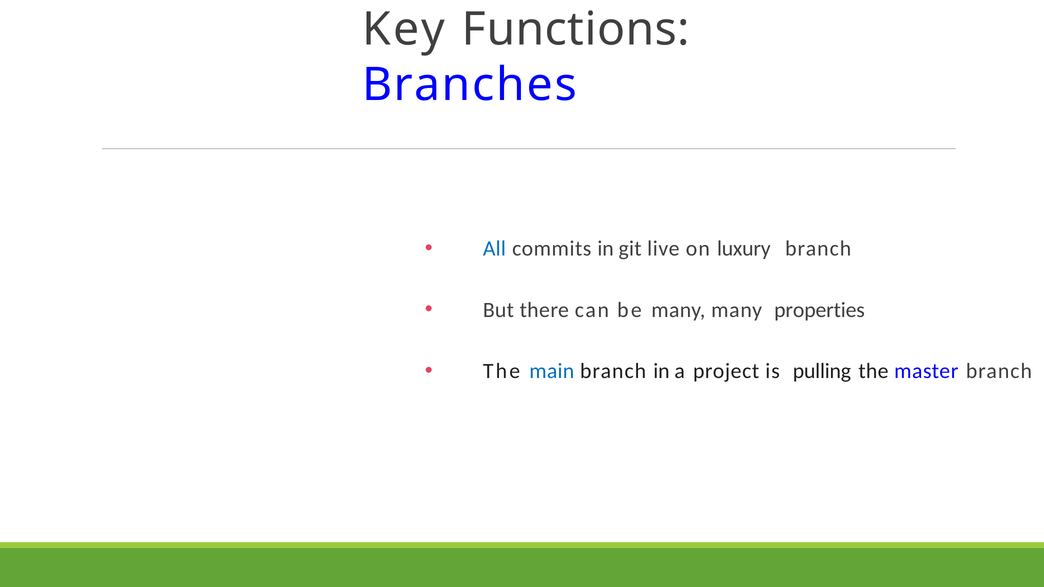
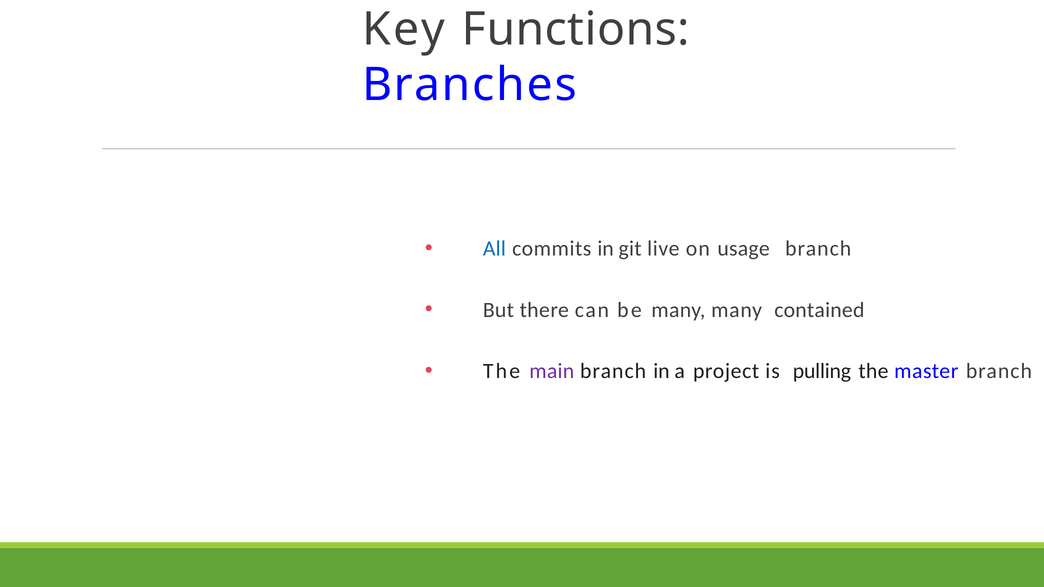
luxury: luxury -> usage (744, 249)
properties: properties -> contained (819, 310)
main colour: blue -> purple (552, 371)
